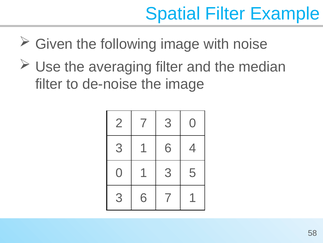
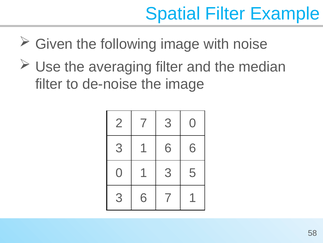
6 4: 4 -> 6 (193, 148)
